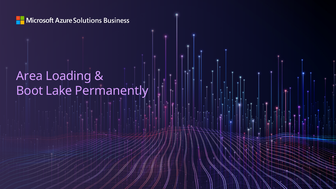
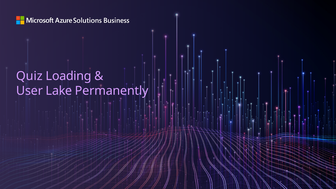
Area: Area -> Quiz (29, 76)
Boot: Boot -> User (30, 91)
